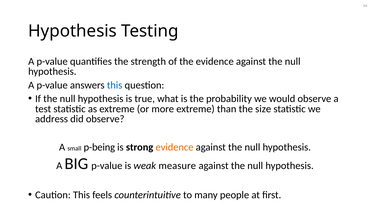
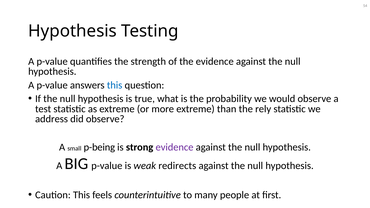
size: size -> rely (263, 109)
evidence colour: orange -> purple (175, 147)
measure: measure -> redirects (177, 166)
